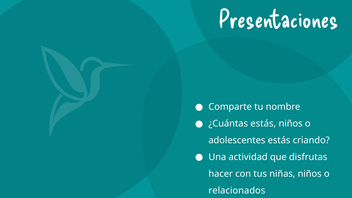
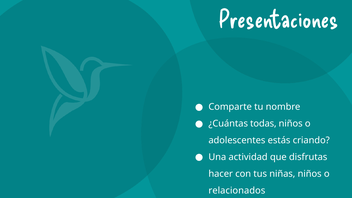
¿Cuántas estás: estás -> todas (263, 124)
